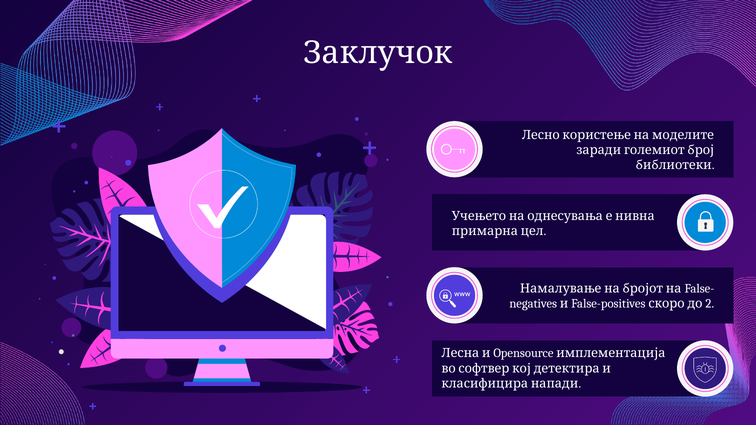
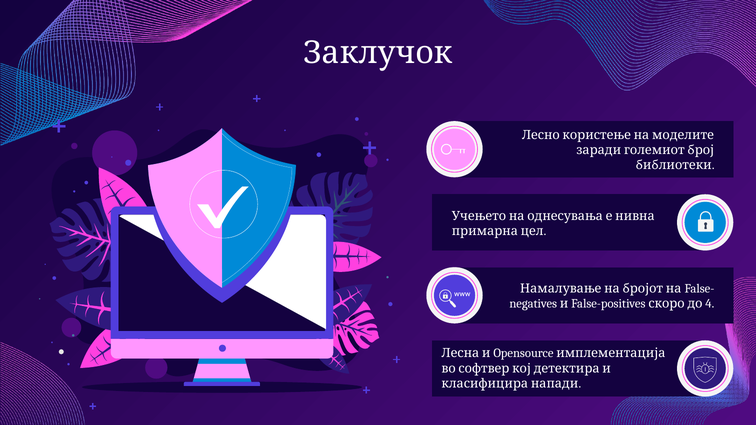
2: 2 -> 4 (710, 304)
